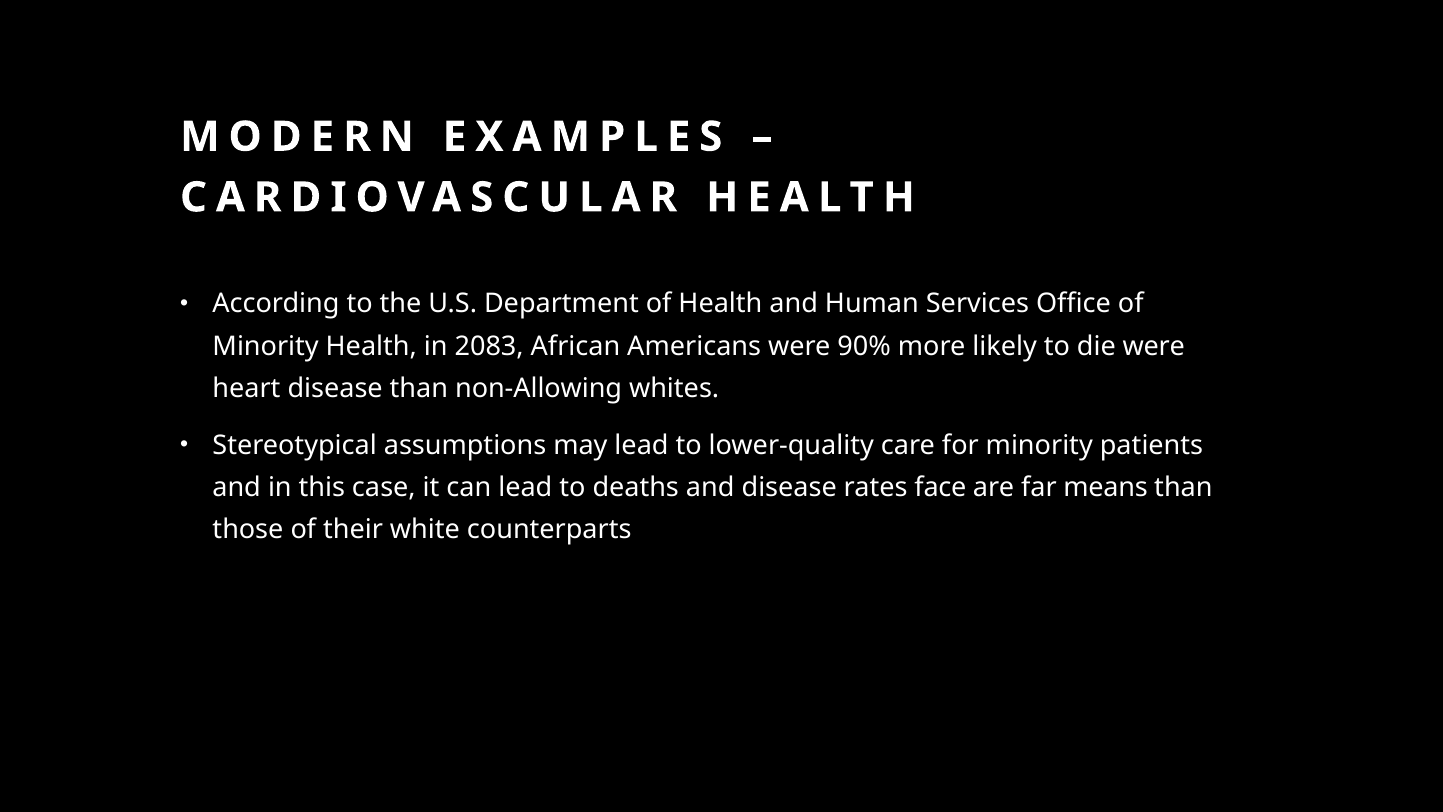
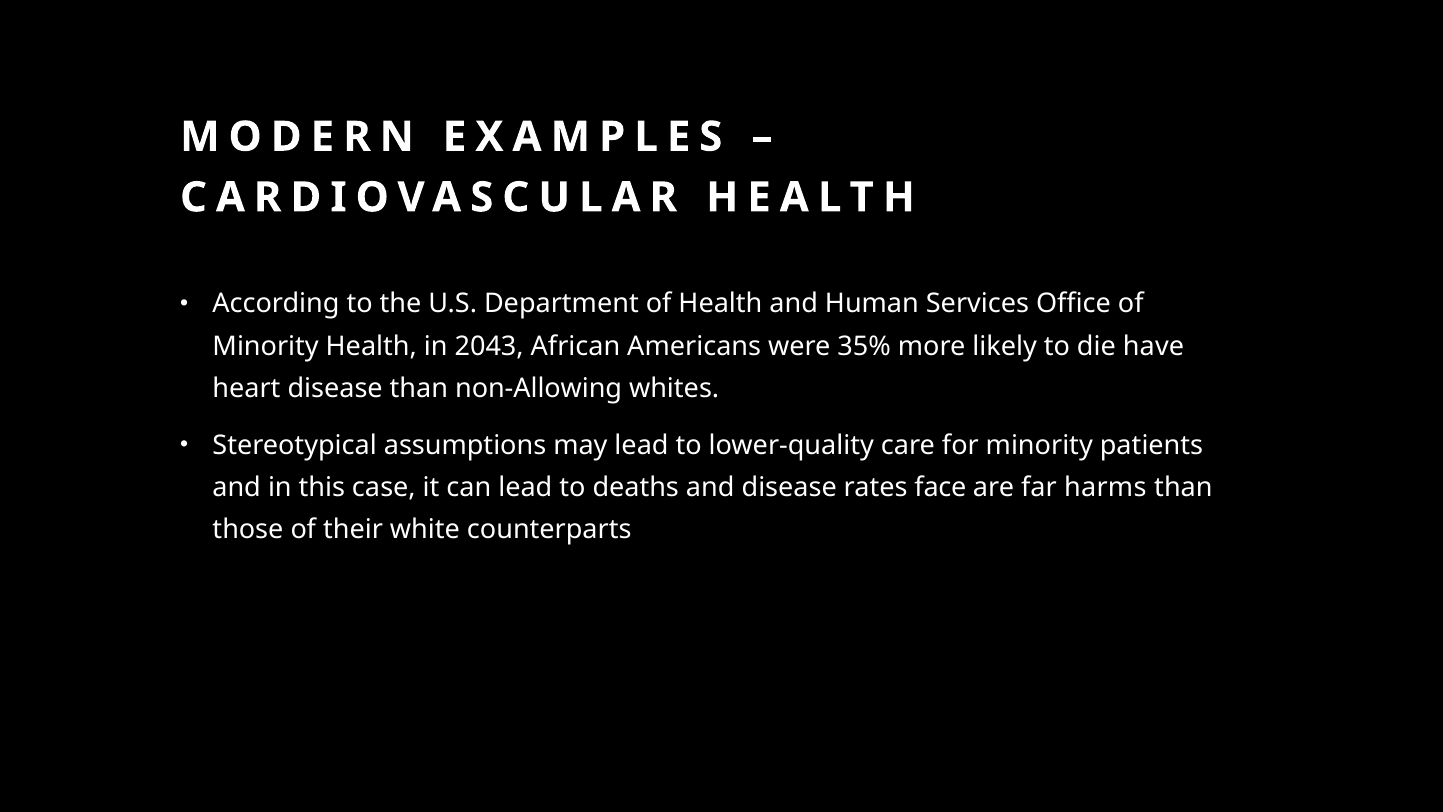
2083: 2083 -> 2043 (489, 346)
90%: 90% -> 35% (864, 346)
die were: were -> have (1154, 346)
means: means -> harms (1105, 488)
